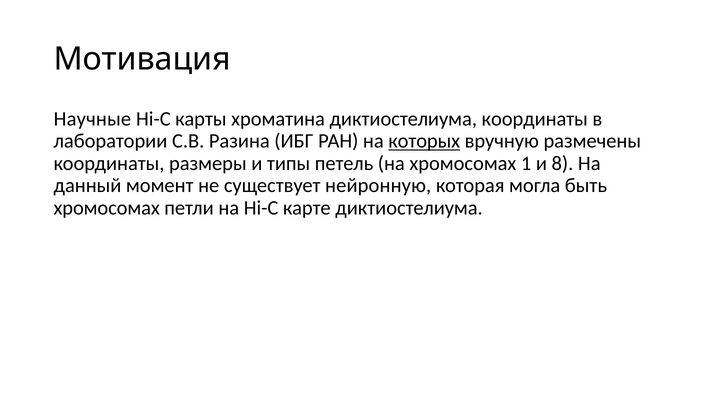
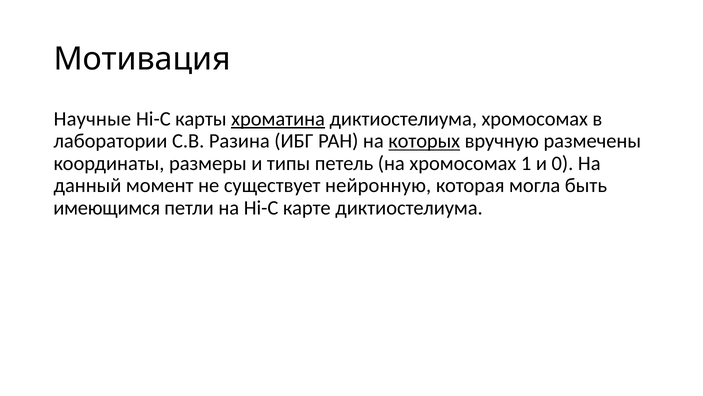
хроматина underline: none -> present (278, 119)
диктиостелиума координаты: координаты -> хромосомах (535, 119)
8: 8 -> 0 (562, 163)
хромосомах: хромосомах -> имеющимся (107, 207)
